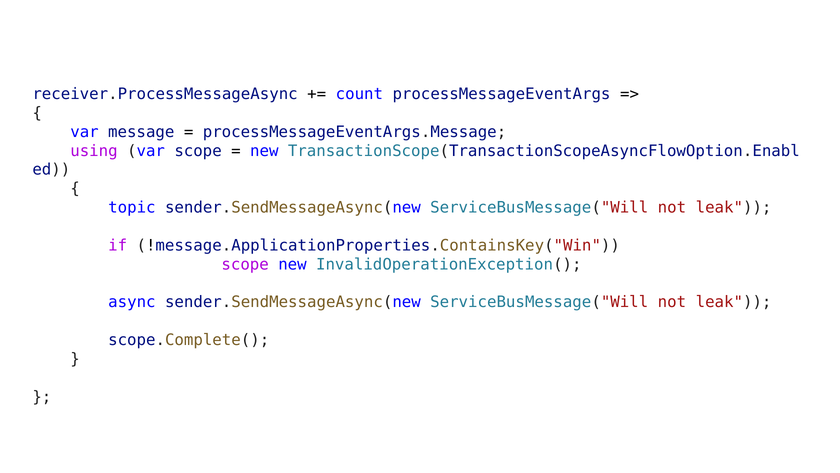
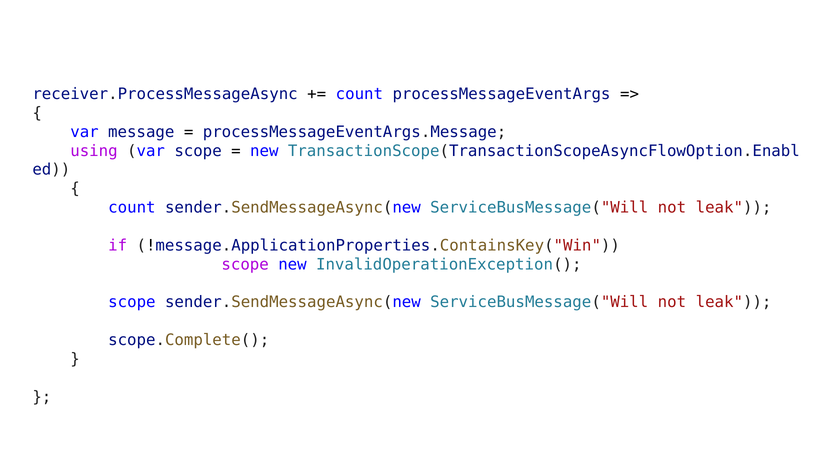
topic: topic -> count (132, 207)
async: async -> scope (132, 302)
